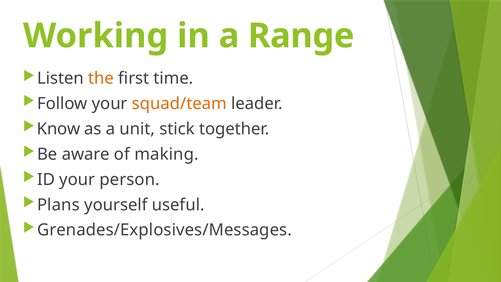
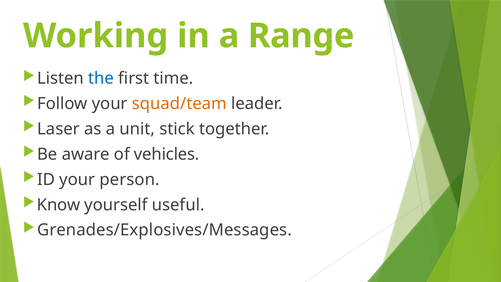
the colour: orange -> blue (101, 78)
Know: Know -> Laser (58, 129)
making: making -> vehicles (167, 154)
Plans: Plans -> Know (59, 205)
